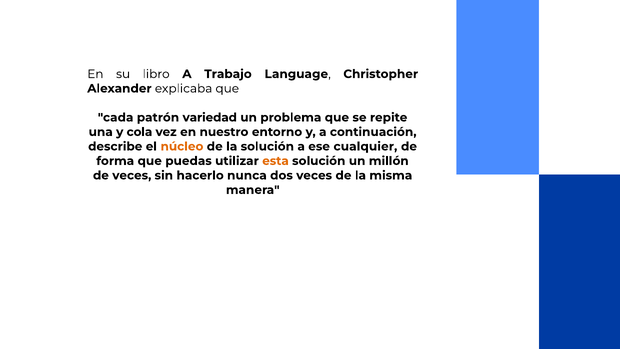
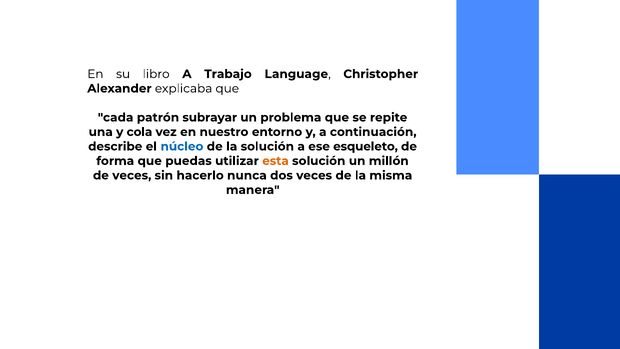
variedad: variedad -> subrayar (210, 117)
núcleo colour: orange -> blue (182, 146)
cualquier: cualquier -> esqueleto (366, 146)
